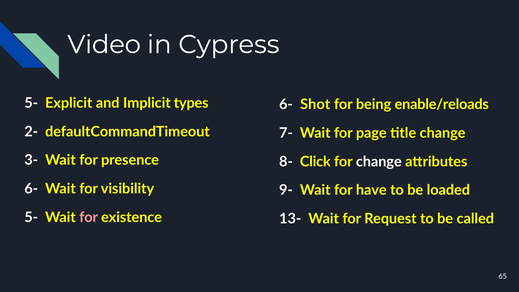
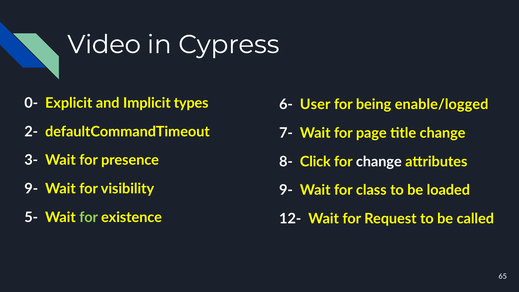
5-: 5- -> 0- (31, 103)
Shot: Shot -> User (315, 104)
enable/reloads: enable/reloads -> enable/logged (442, 104)
6-: 6- -> 9- (31, 189)
have: have -> class (371, 190)
for colour: pink -> light green (89, 217)
13-: 13- -> 12- (290, 219)
